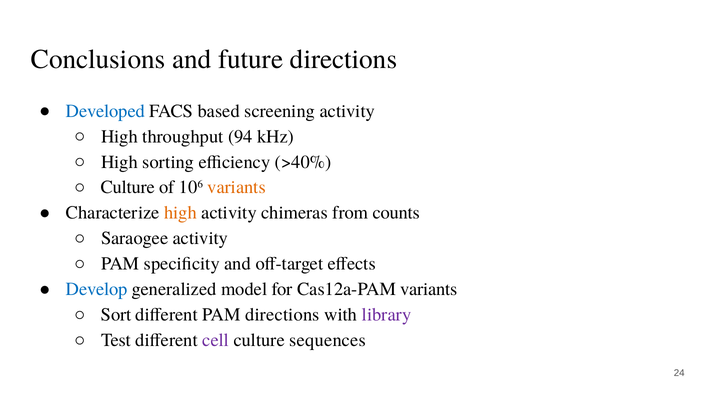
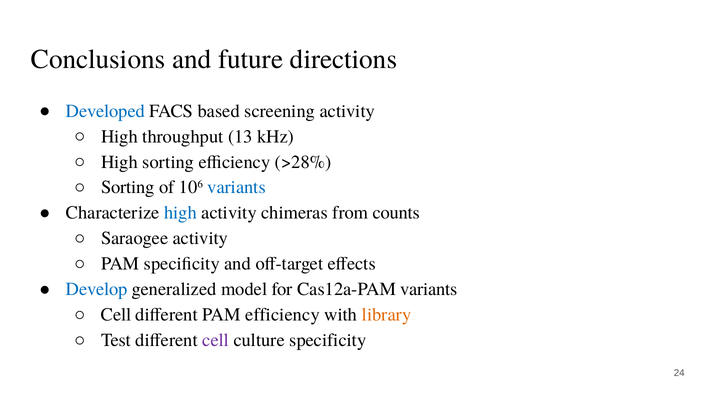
94: 94 -> 13 (240, 137)
>40%: >40% -> >28% (303, 162)
Culture: Culture -> Sorting (128, 188)
variants colour: orange -> blue (237, 188)
high colour: orange -> blue (181, 213)
Sort: Sort -> Cell (116, 315)
PAM directions: directions -> efficiency (283, 315)
library colour: purple -> orange (387, 315)
culture sequences: sequences -> specificity (328, 341)
